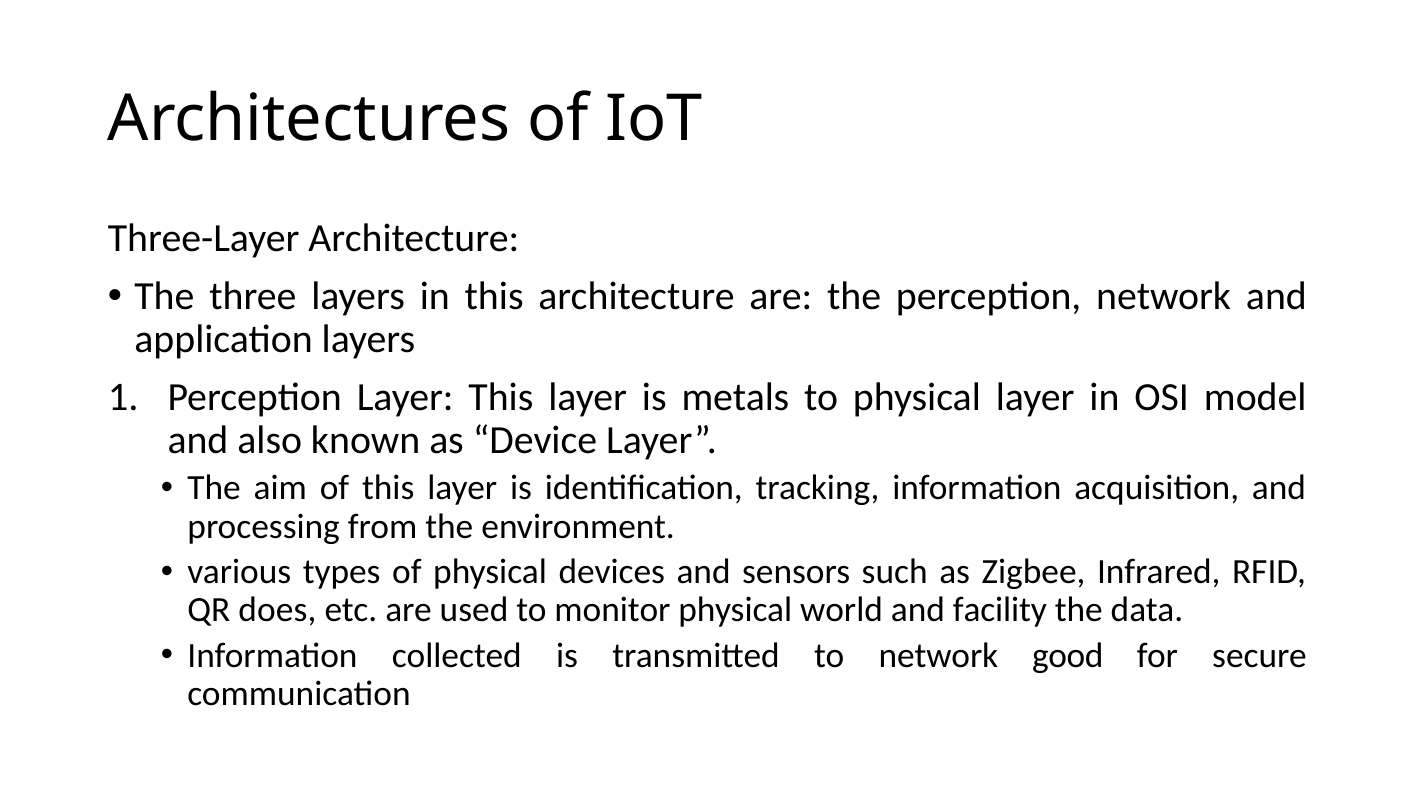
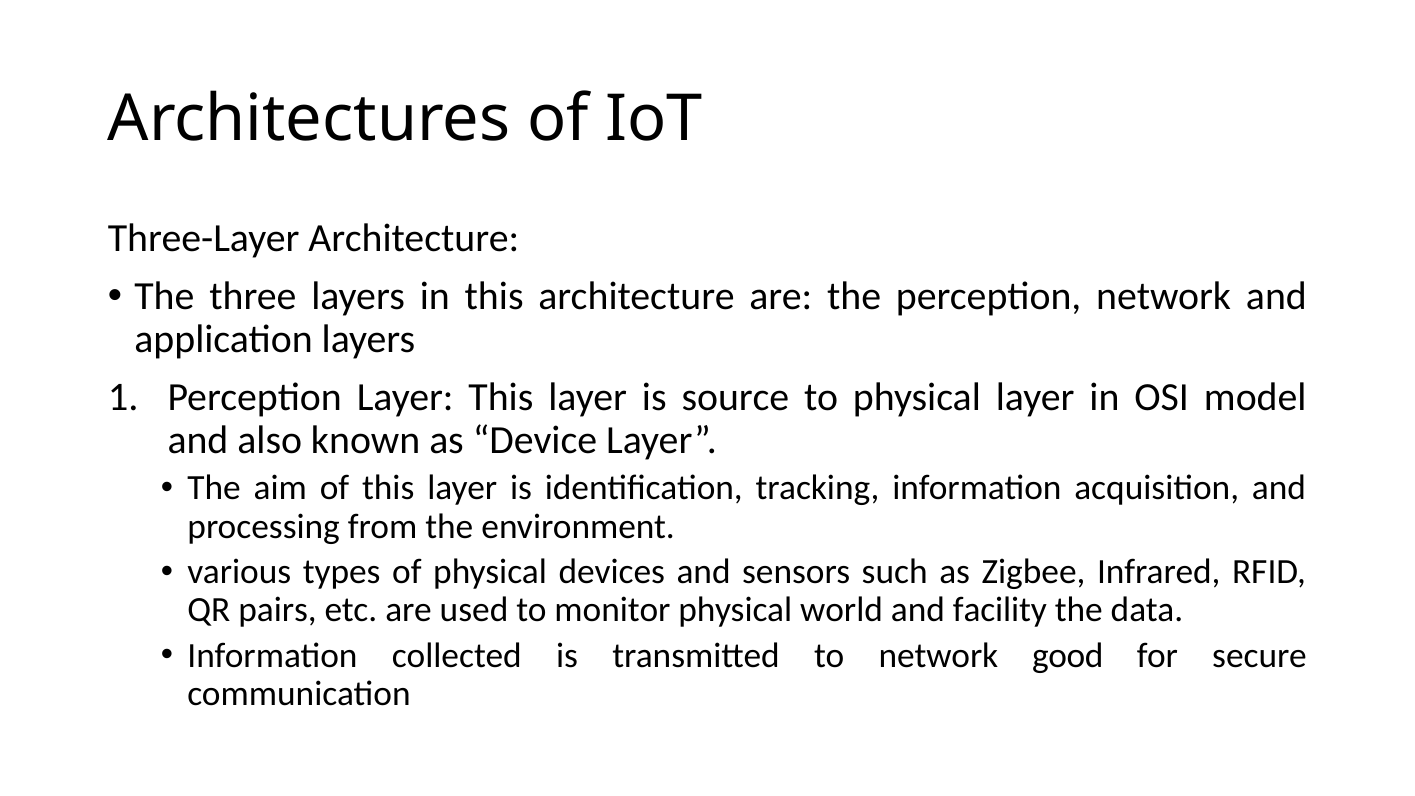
metals: metals -> source (735, 397)
does: does -> pairs (278, 610)
